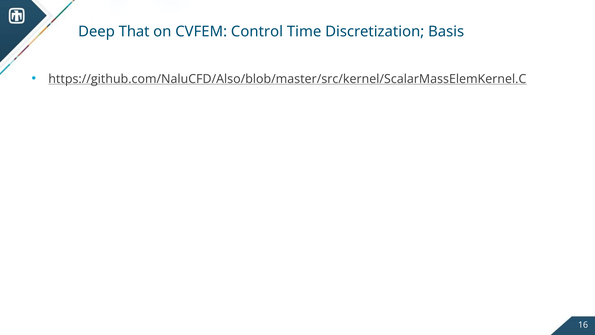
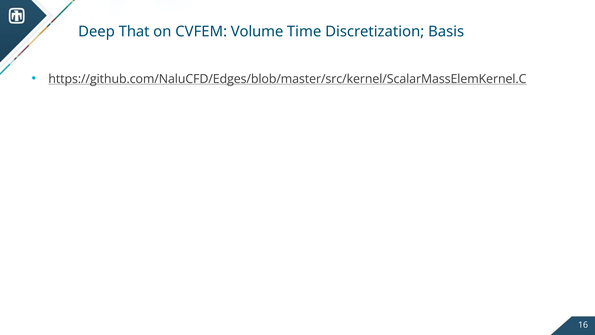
Control: Control -> Volume (257, 32)
https://github.com/NaluCFD/Also/blob/master/src/kernel/ScalarMassElemKernel.C: https://github.com/NaluCFD/Also/blob/master/src/kernel/ScalarMassElemKernel.C -> https://github.com/NaluCFD/Edges/blob/master/src/kernel/ScalarMassElemKernel.C (287, 79)
